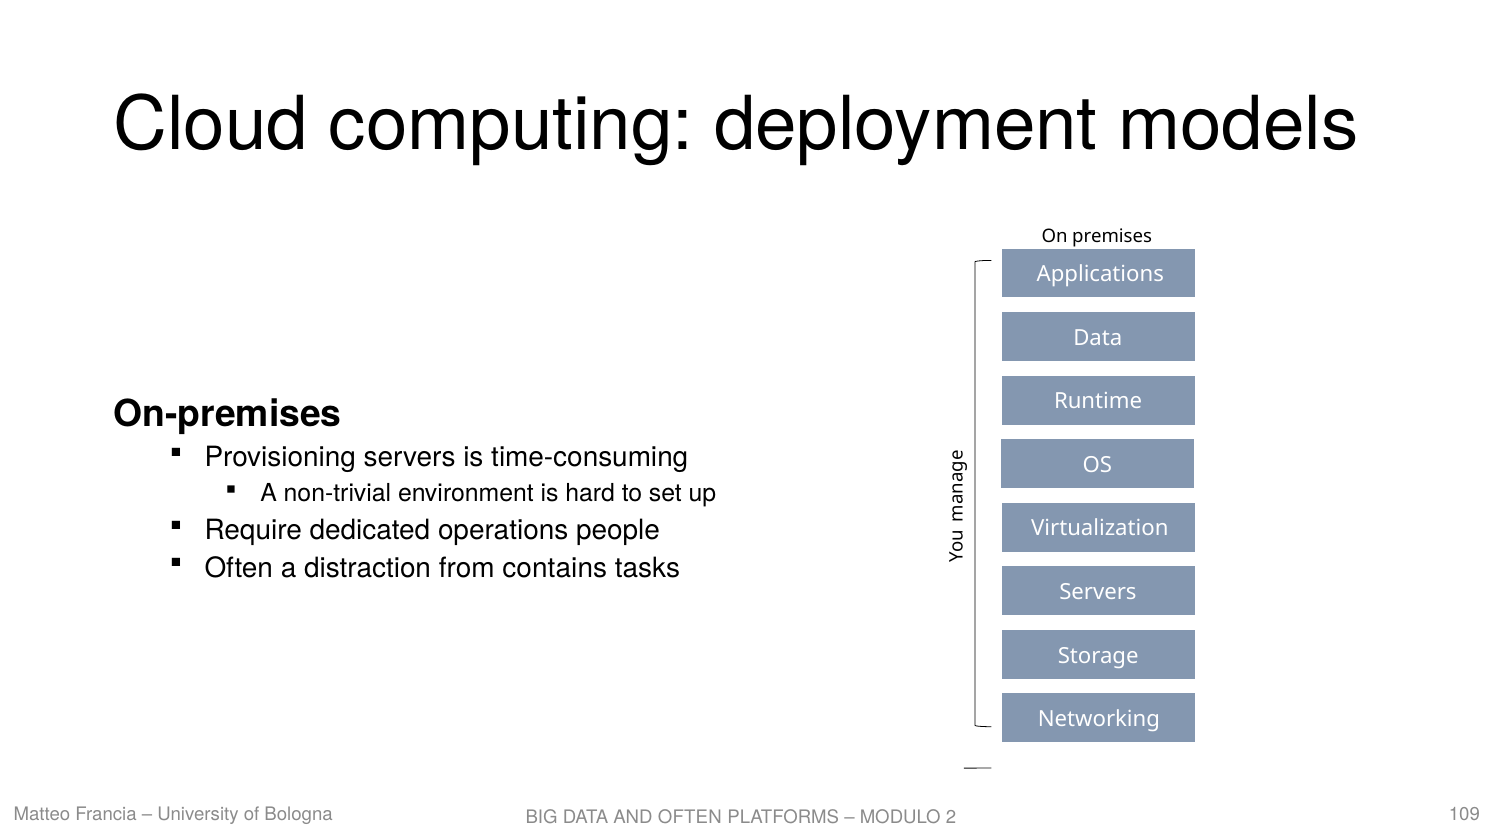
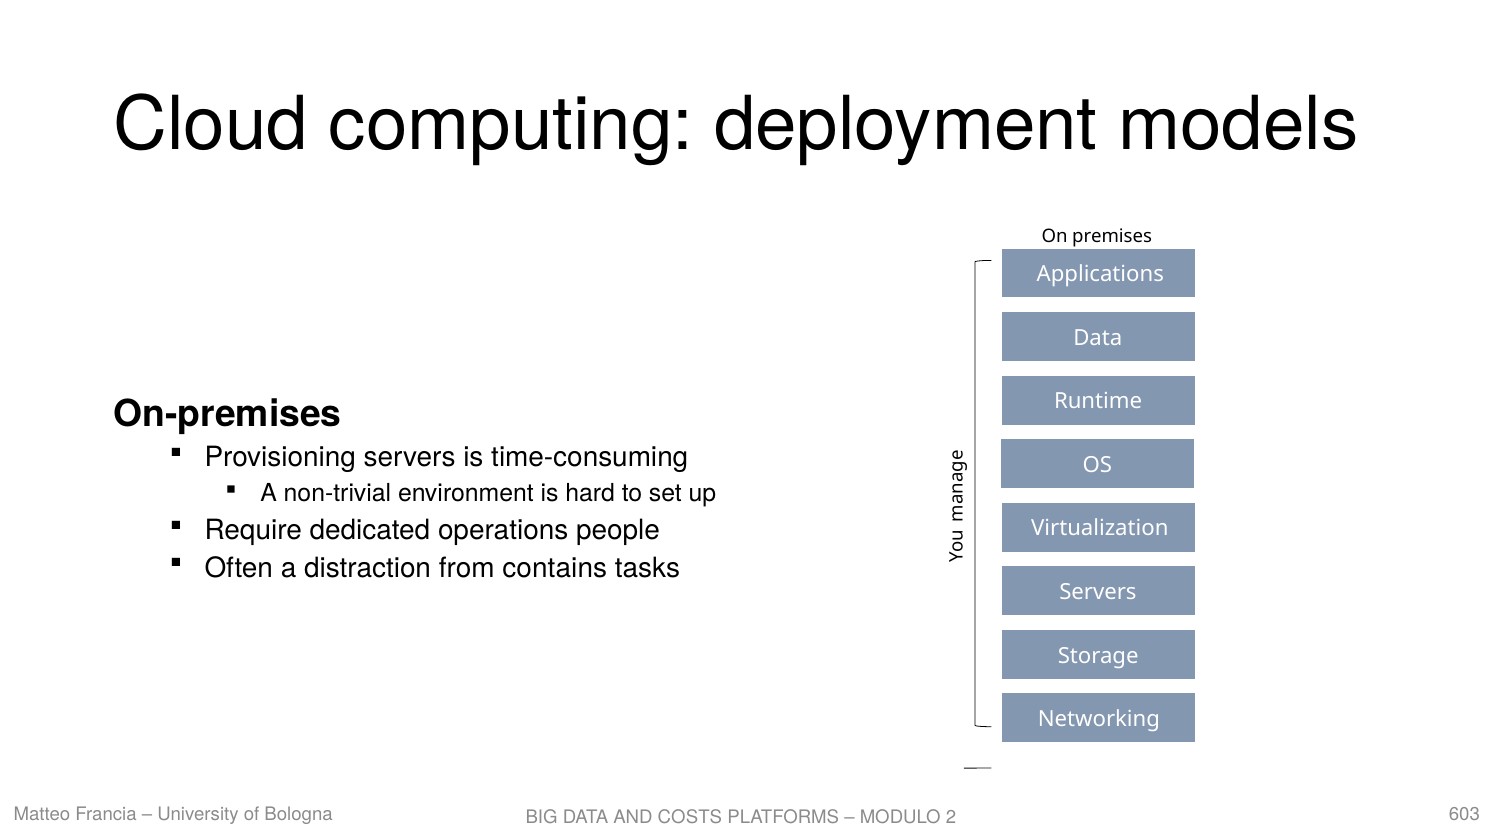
109: 109 -> 603 (1464, 815)
OFTEN: OFTEN -> COSTS (690, 818)
